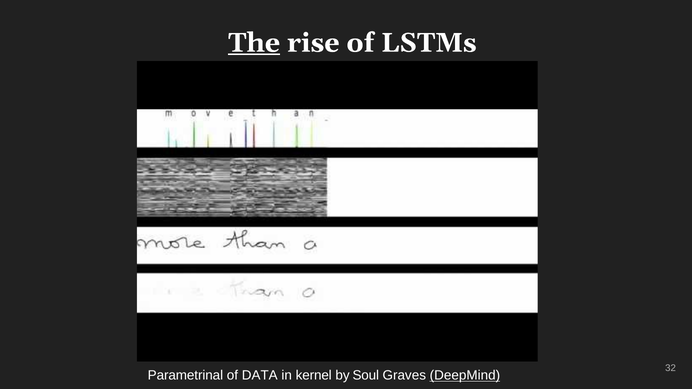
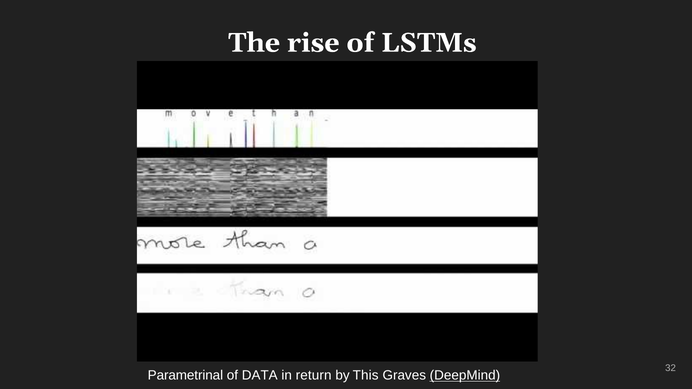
The underline: present -> none (254, 43)
kernel: kernel -> return (314, 376)
Soul: Soul -> This (366, 376)
